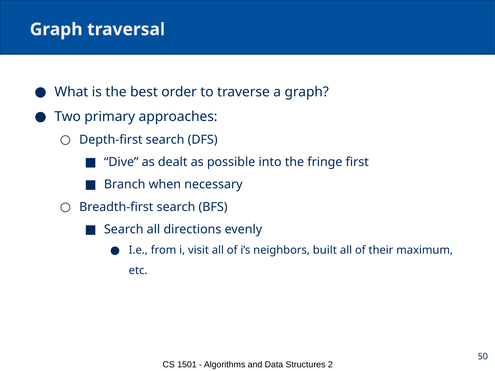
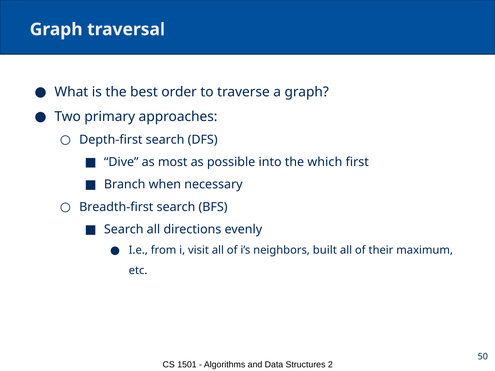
dealt: dealt -> most (173, 162)
fringe: fringe -> which (325, 162)
